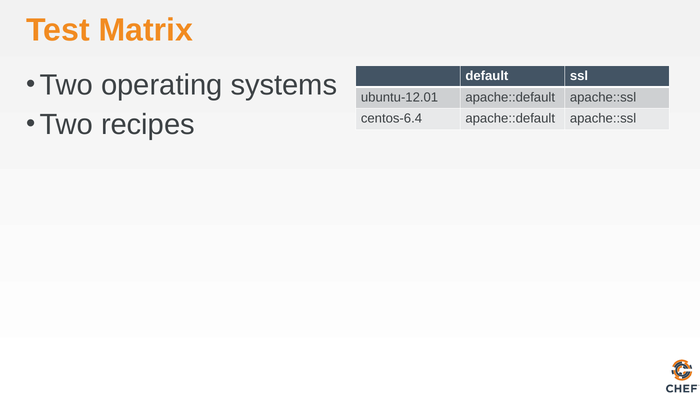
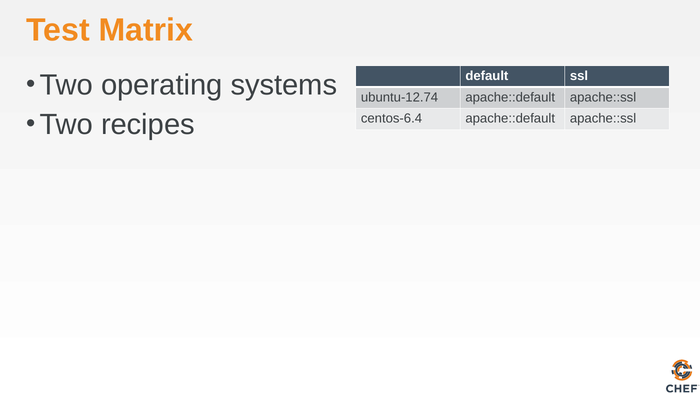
ubuntu-12.01: ubuntu-12.01 -> ubuntu-12.74 (400, 97)
